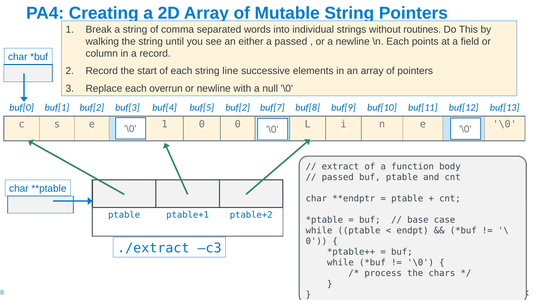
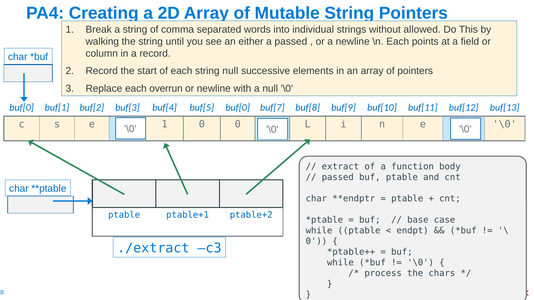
routines: routines -> allowed (422, 29)
string line: line -> null (230, 71)
buf[5 buf[2: buf[2 -> buf[0 (238, 108)
